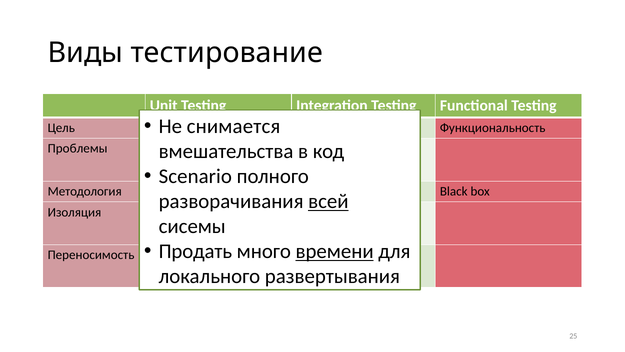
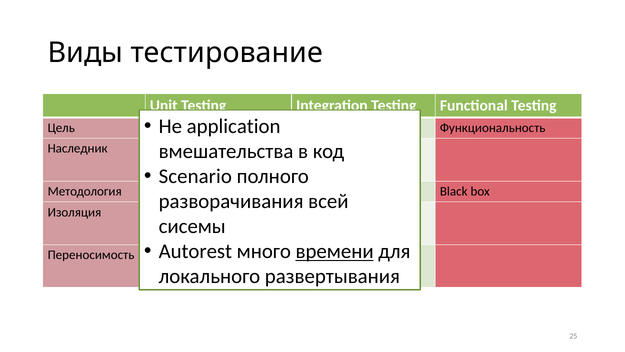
снимается: снимается -> application (234, 126)
Проблемы: Проблемы -> Наследник (78, 148)
всей underline: present -> none (328, 201)
Продать: Продать -> Autorest (195, 251)
